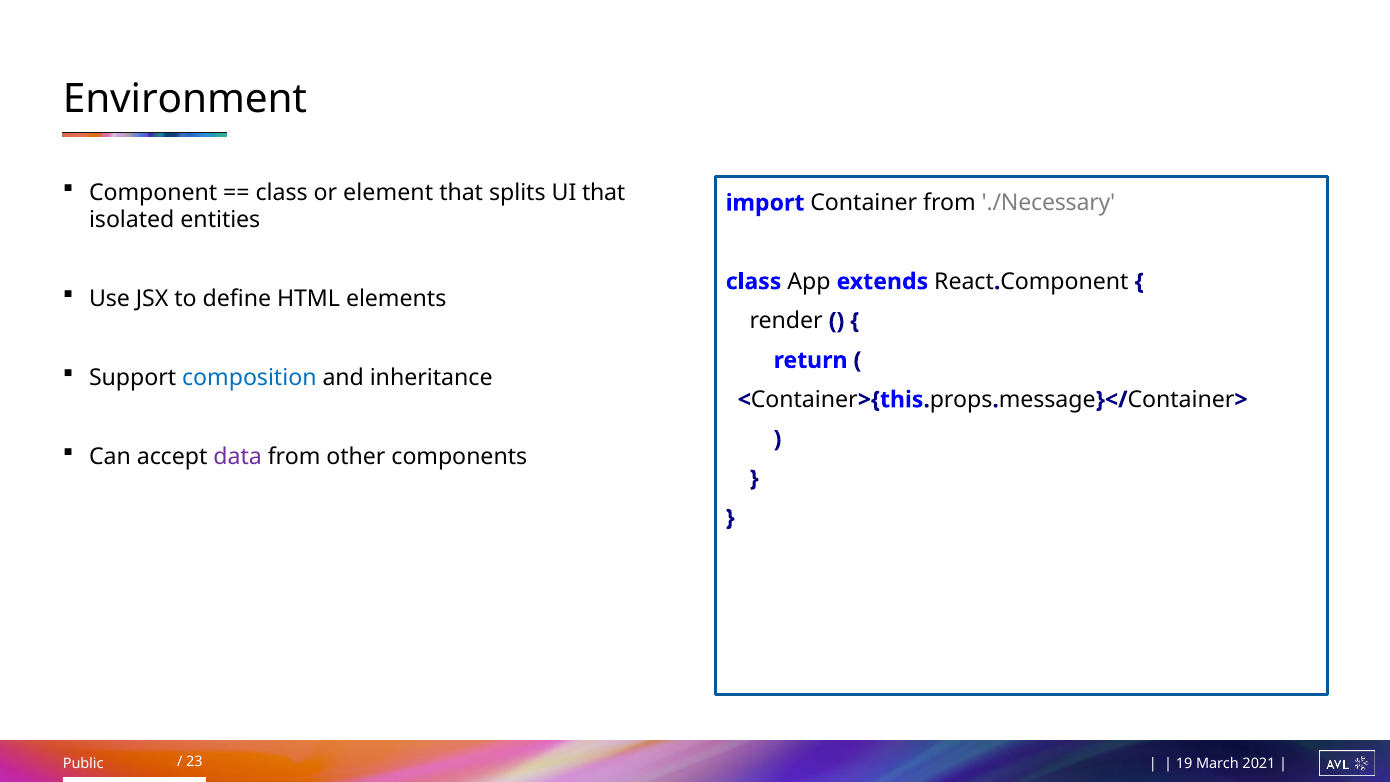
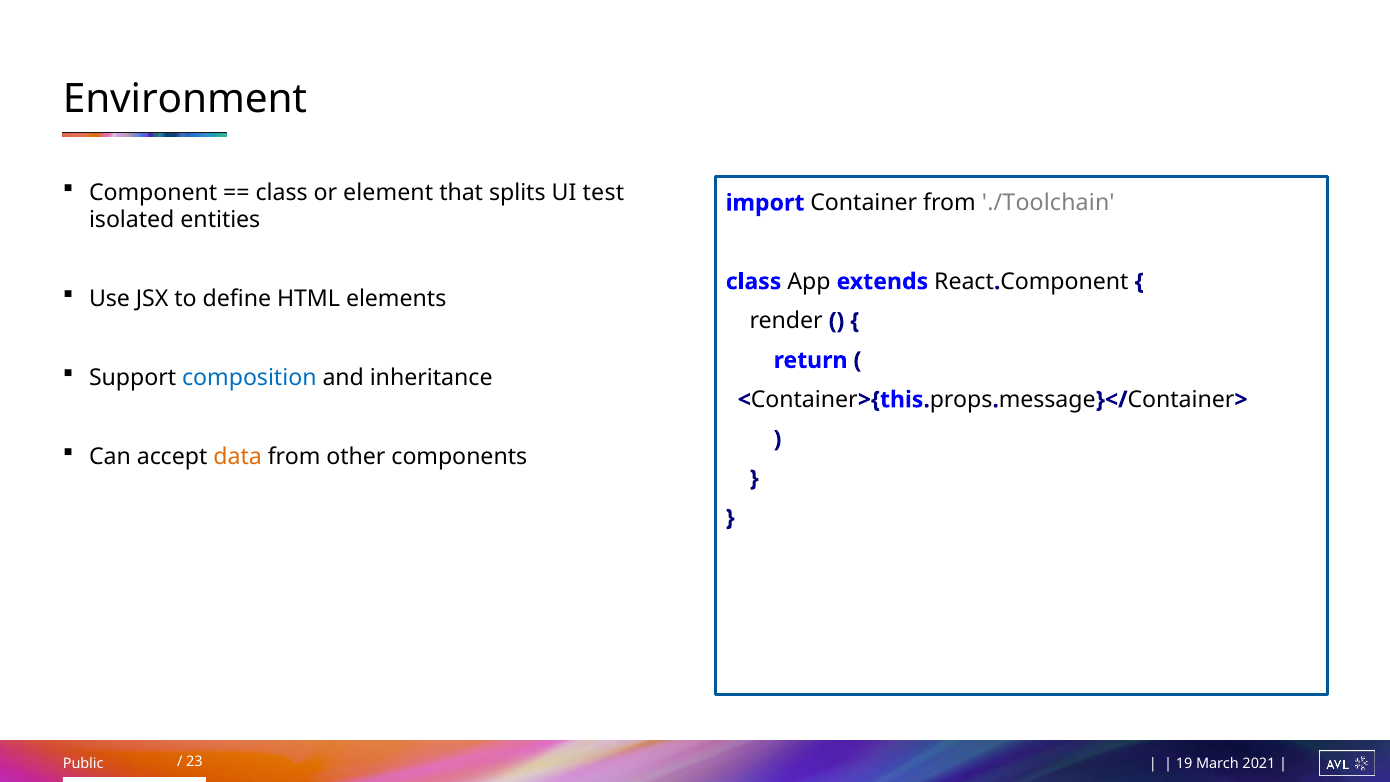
UI that: that -> test (603, 192)
./Necessary: ./Necessary -> ./Toolchain (1048, 203)
data colour: purple -> orange (238, 456)
